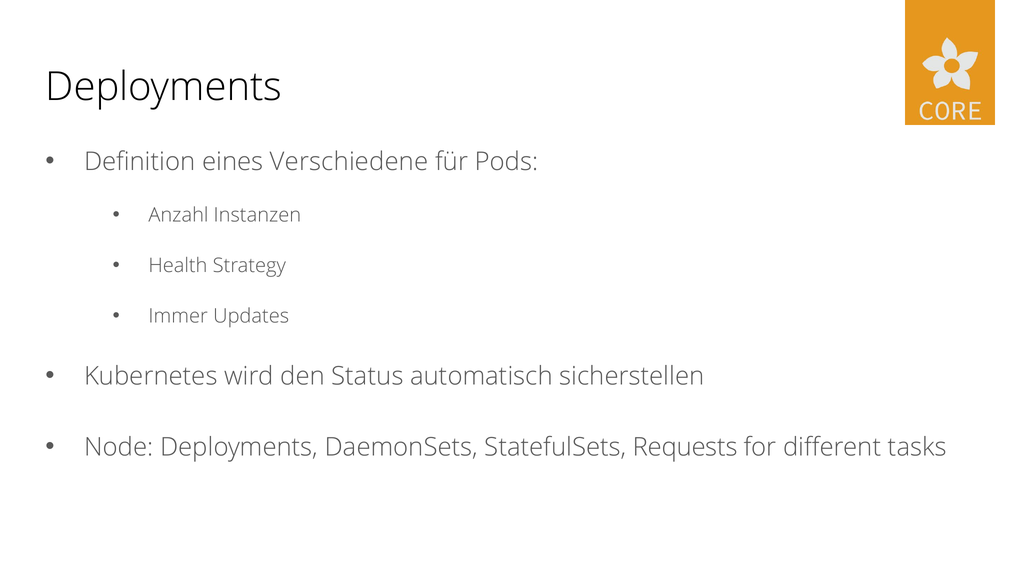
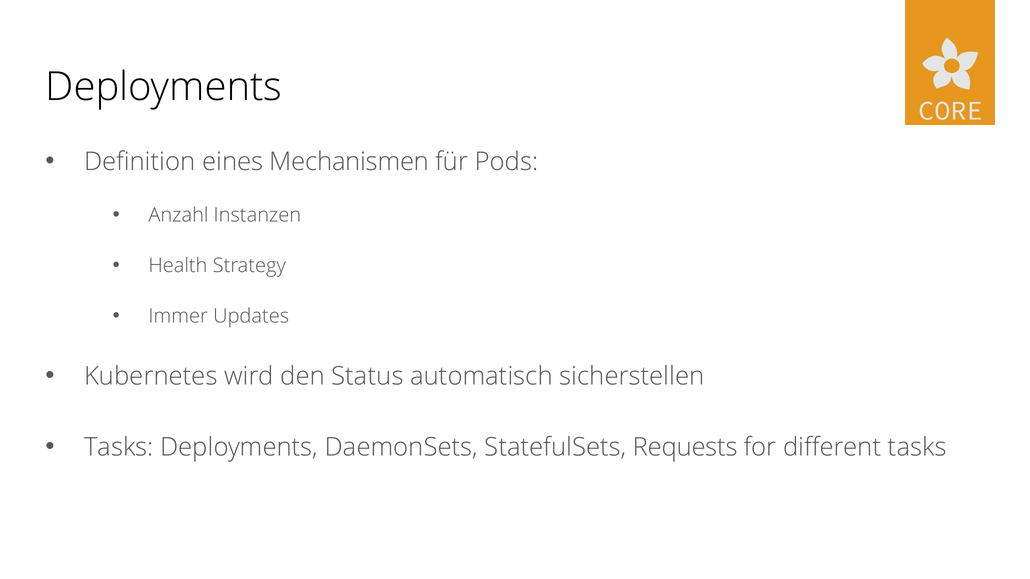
Verschiedene: Verschiedene -> Mechanismen (349, 162)
Node: Node -> Tasks (119, 448)
